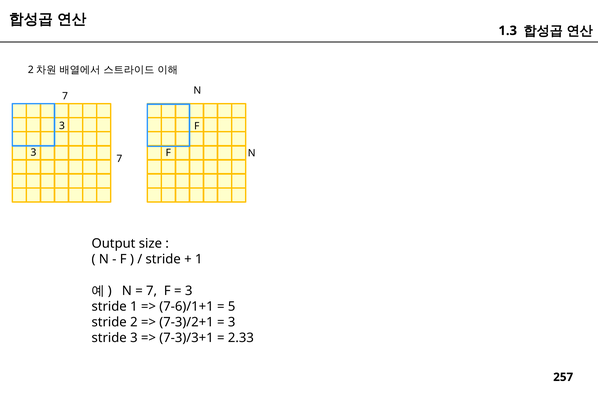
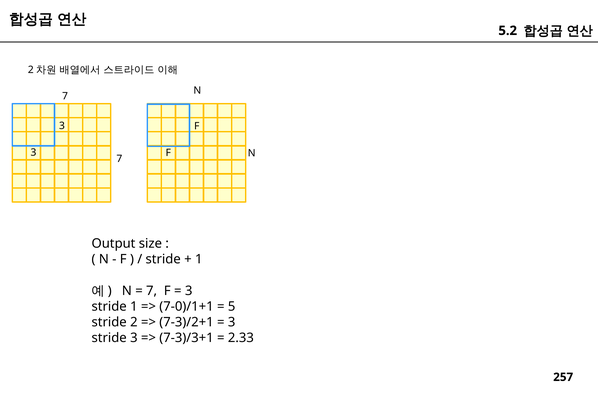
1.3: 1.3 -> 5.2 (508, 31)
7-6)/1+1: 7-6)/1+1 -> 7-0)/1+1 (186, 306)
